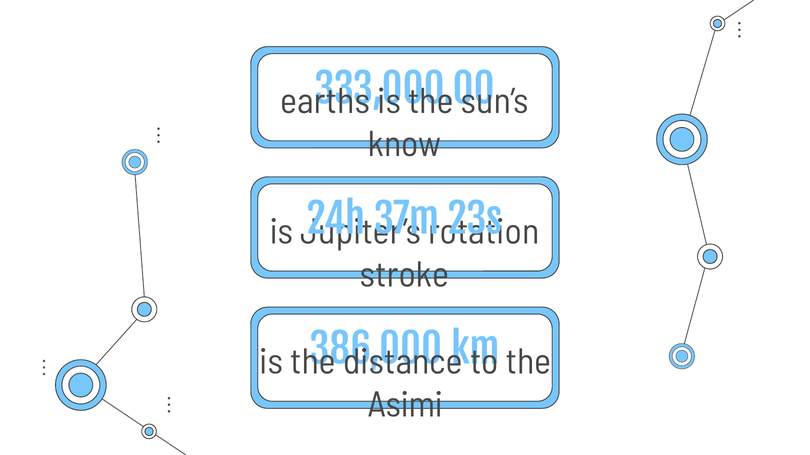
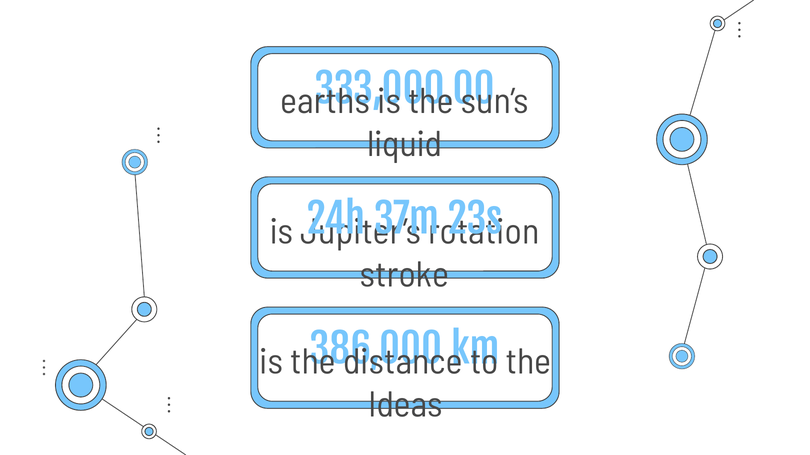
know: know -> liquid (405, 145)
Asimi: Asimi -> Ideas (405, 406)
